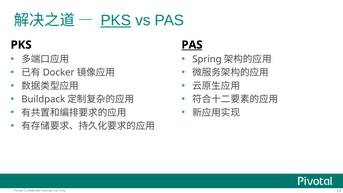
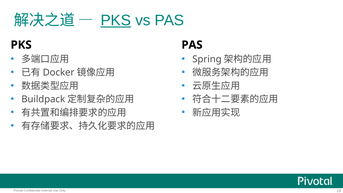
PAS underline: present -> none (192, 45)
